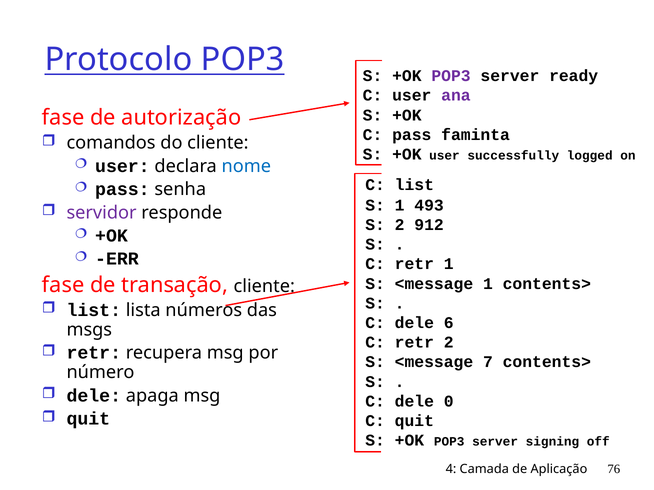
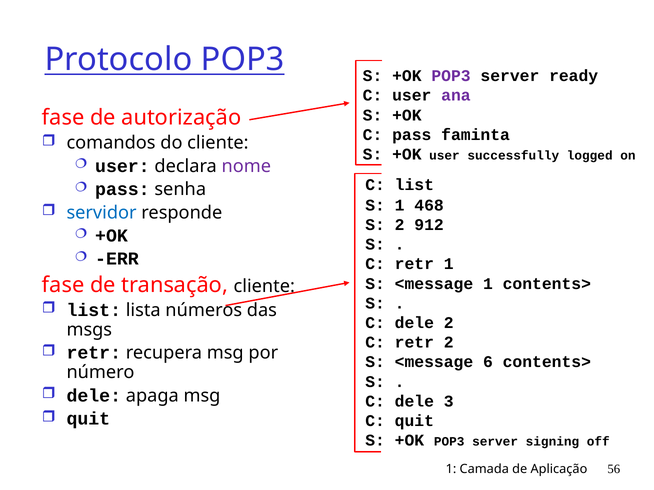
nome colour: blue -> purple (246, 166)
493: 493 -> 468 (429, 206)
servidor colour: purple -> blue (102, 213)
dele 6: 6 -> 2 (449, 323)
7: 7 -> 6 (488, 362)
0: 0 -> 3 (449, 402)
4: 4 -> 1 (451, 470)
76: 76 -> 56 (614, 470)
